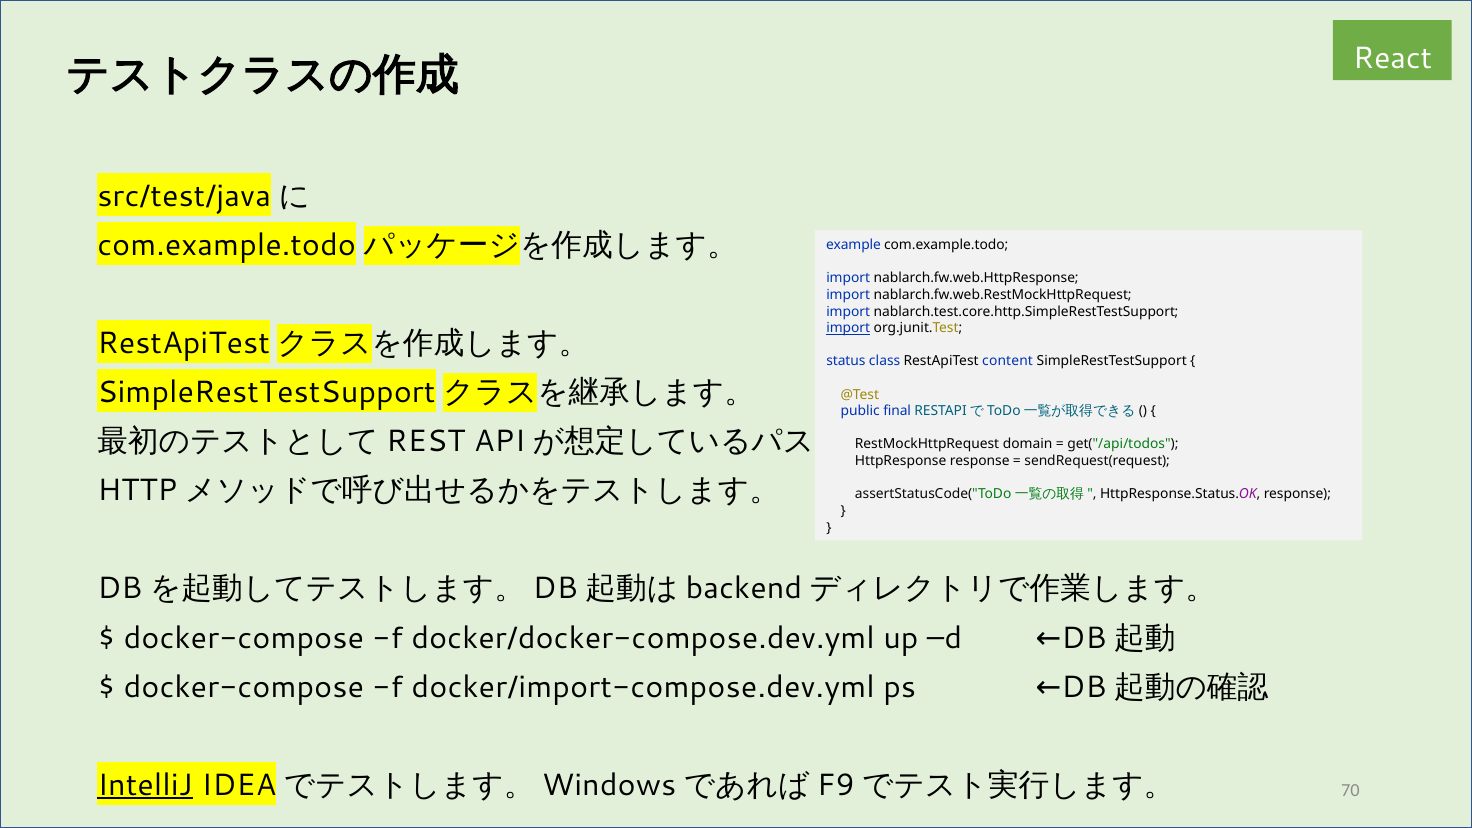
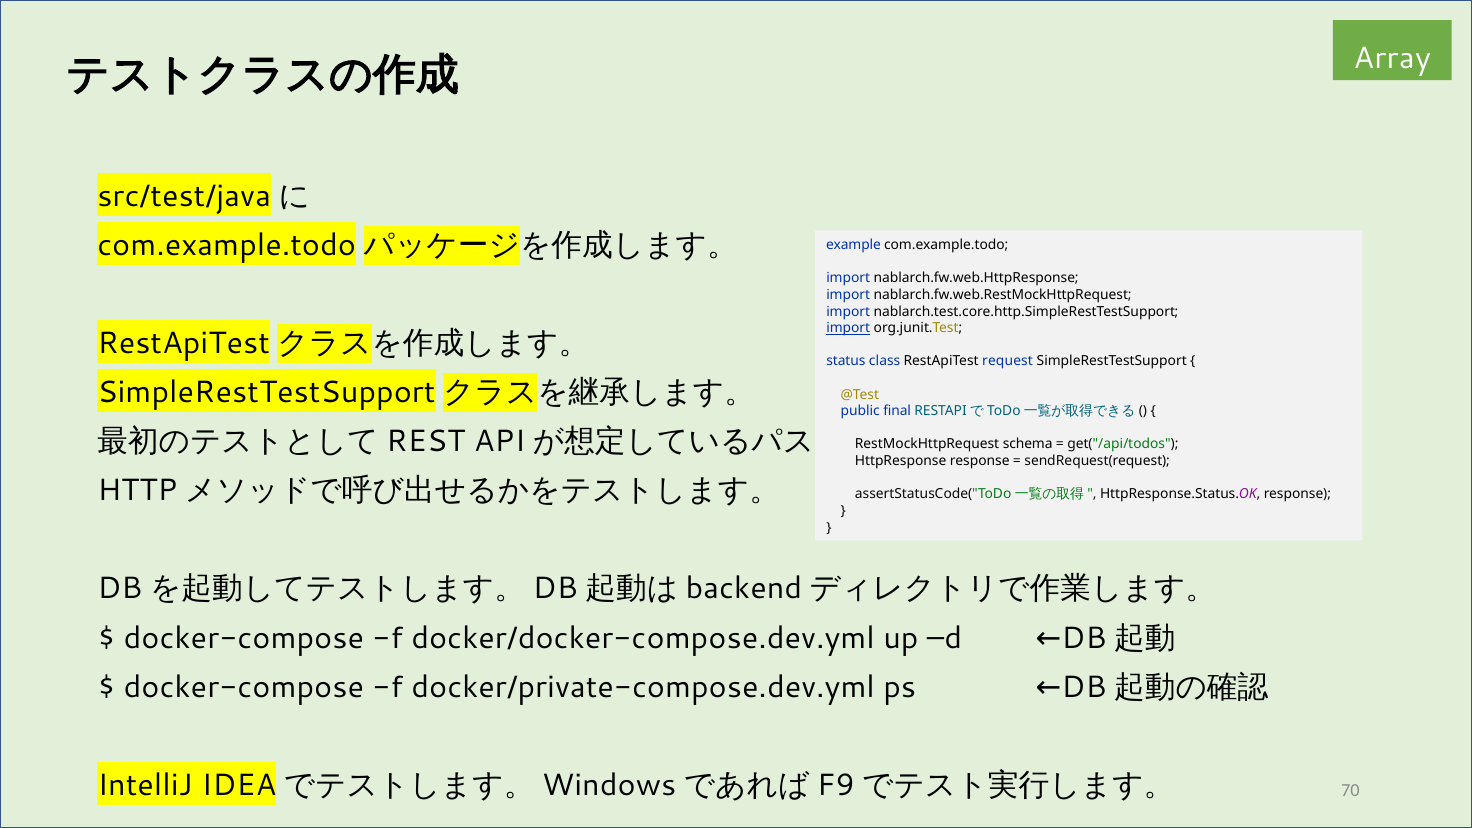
React: React -> Array (1392, 58)
content: content -> request (1008, 361)
domain: domain -> schema (1028, 444)
docker/import-compose.dev.yml: docker/import-compose.dev.yml -> docker/private-compose.dev.yml (643, 687)
IntelliJ underline: present -> none (145, 785)
